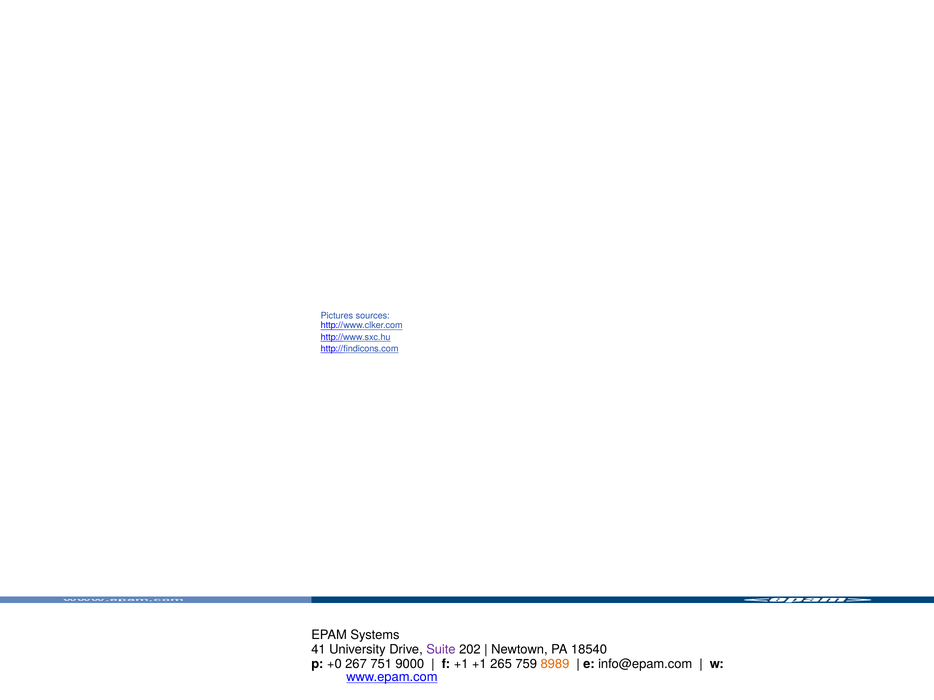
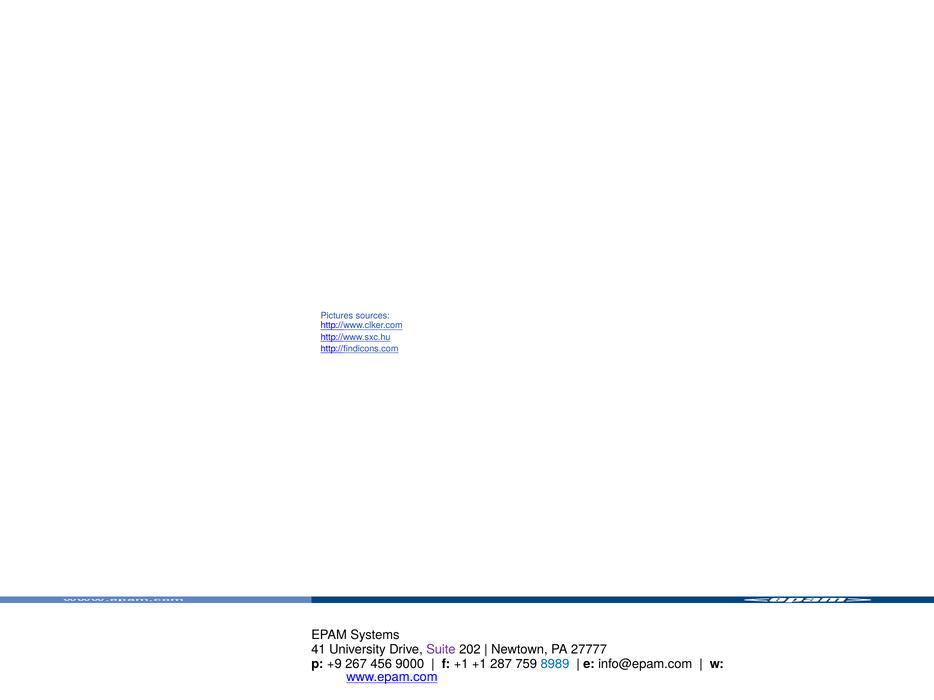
18540: 18540 -> 27777 (589, 650)
+0: +0 -> +9 (334, 664)
751: 751 -> 456 (381, 664)
265: 265 -> 287 (501, 664)
8989 colour: orange -> blue (555, 664)
